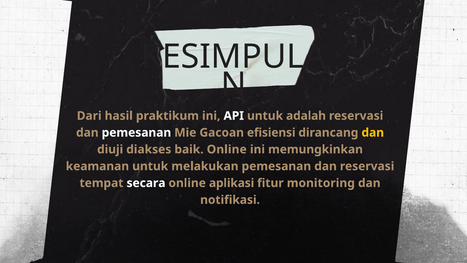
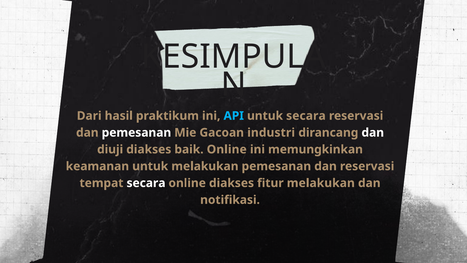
API colour: white -> light blue (234, 116)
untuk adalah: adalah -> secara (306, 116)
efisiensi: efisiensi -> industri (271, 132)
dan colour: yellow -> white (373, 132)
online aplikasi: aplikasi -> diakses (232, 183)
fitur monitoring: monitoring -> melakukan (321, 183)
